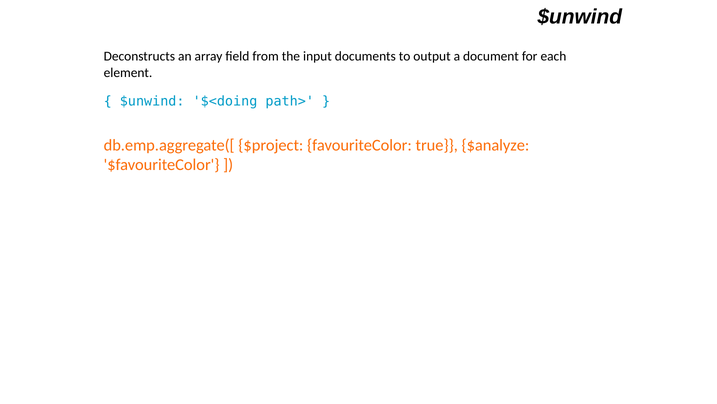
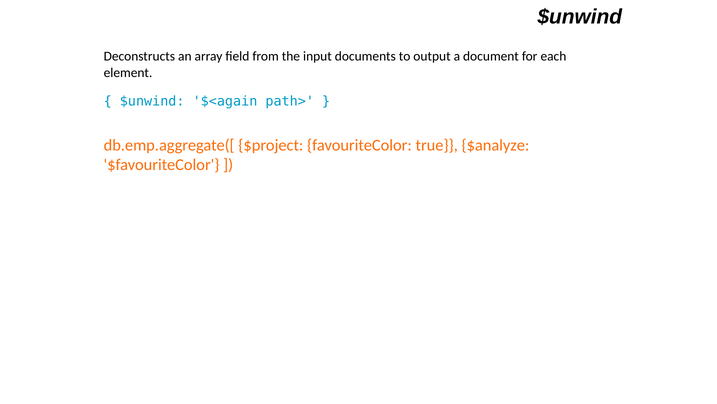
$<doing: $<doing -> $<again (225, 101)
